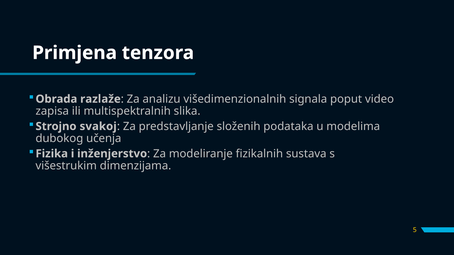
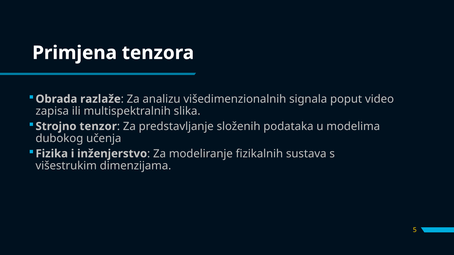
svakoj: svakoj -> tenzor (98, 126)
